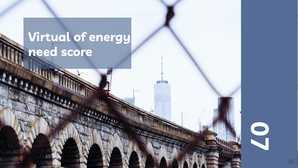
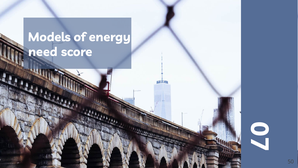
Virtual: Virtual -> Models (49, 37)
